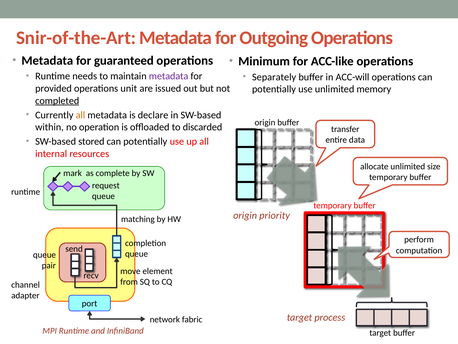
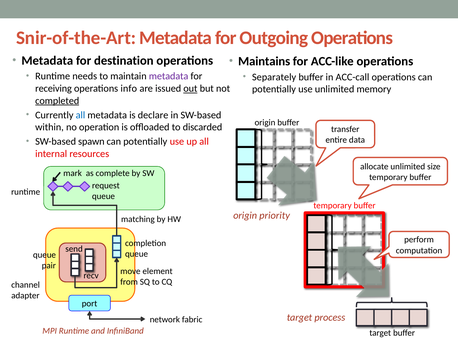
guaranteed: guaranteed -> destination (124, 61)
Minimum: Minimum -> Maintains (264, 61)
ACC-will: ACC-will -> ACC-call (352, 77)
provided: provided -> receiving (54, 88)
unit: unit -> info (129, 88)
out underline: none -> present (190, 88)
all colour: orange -> blue (80, 115)
stored: stored -> spawn (91, 141)
